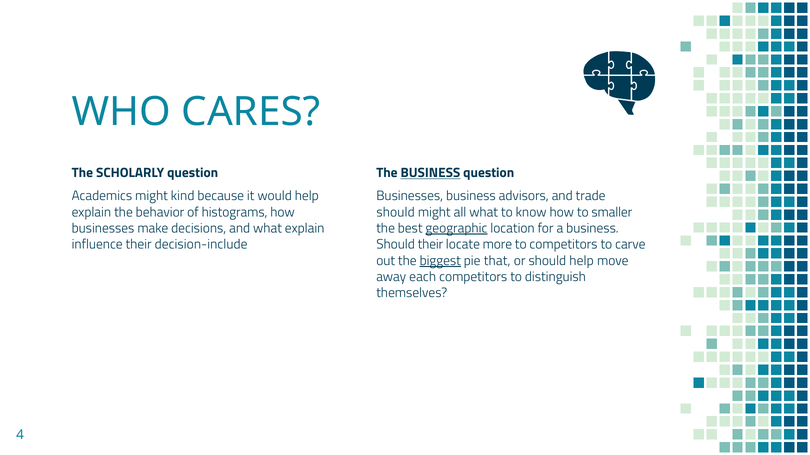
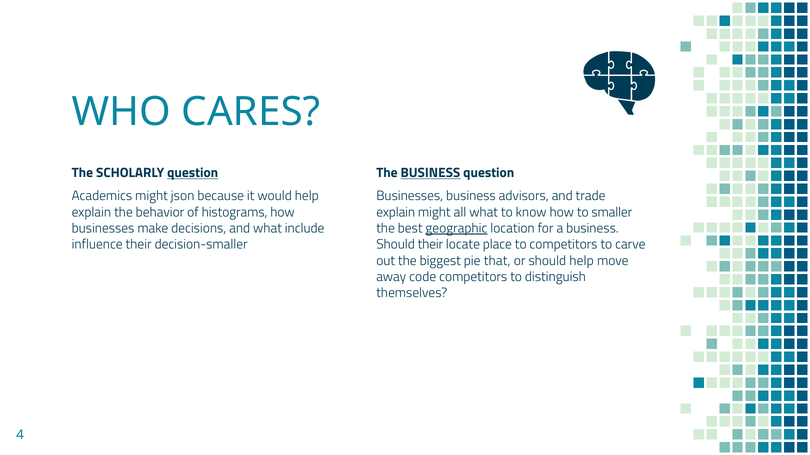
question underline: none -> present (193, 173)
kind: kind -> json (183, 196)
should: should -> explain (396, 212)
what explain: explain -> include (305, 229)
decision-include: decision-include -> decision-smaller (201, 245)
more: more -> place (497, 245)
biggest underline: present -> none (440, 261)
each: each -> code (423, 277)
